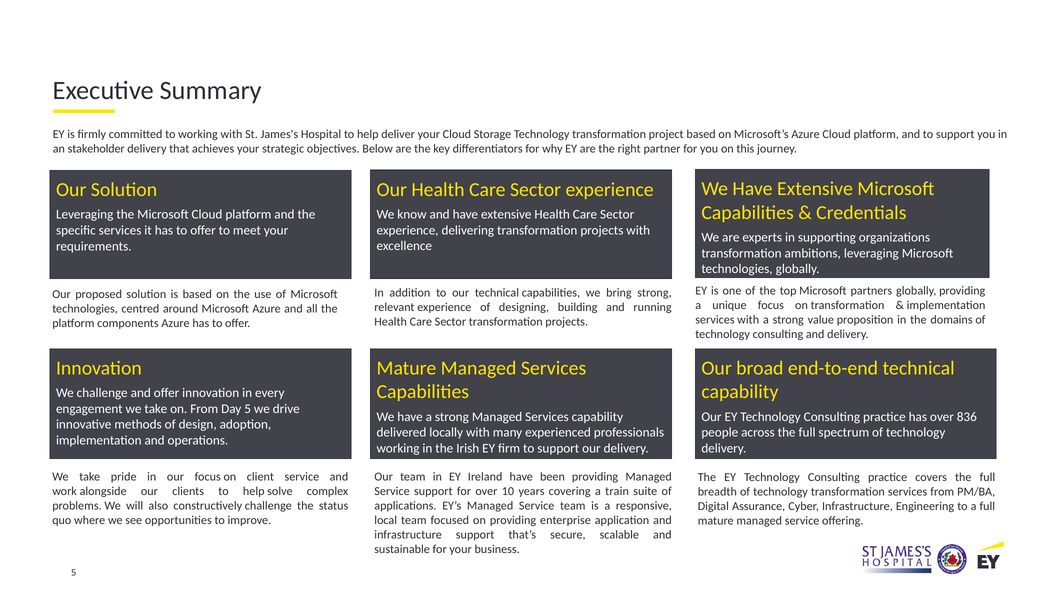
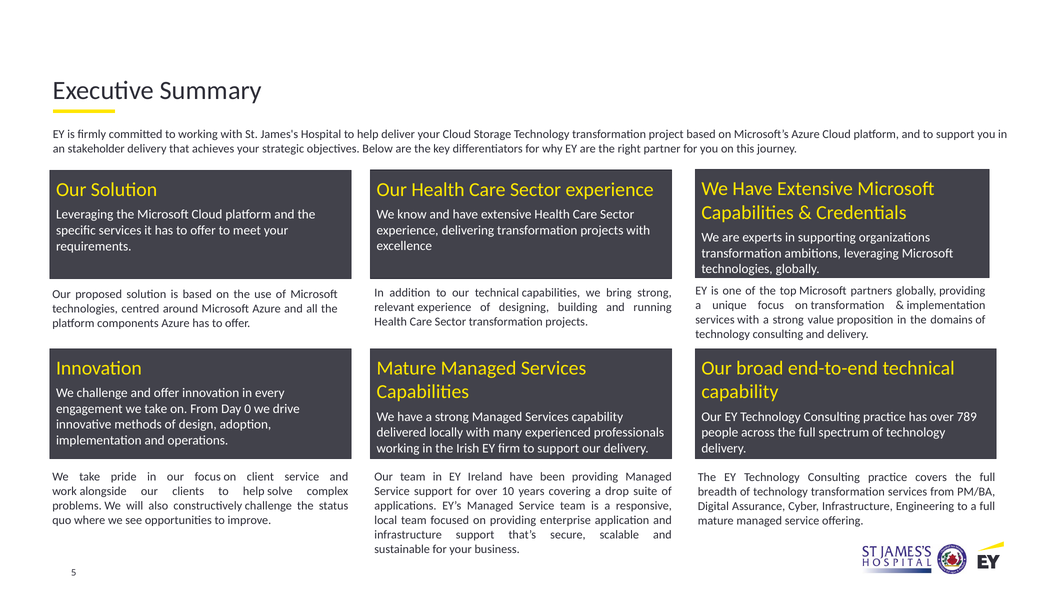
Day 5: 5 -> 0 (248, 409)
836: 836 -> 789 (967, 417)
train: train -> drop (617, 491)
